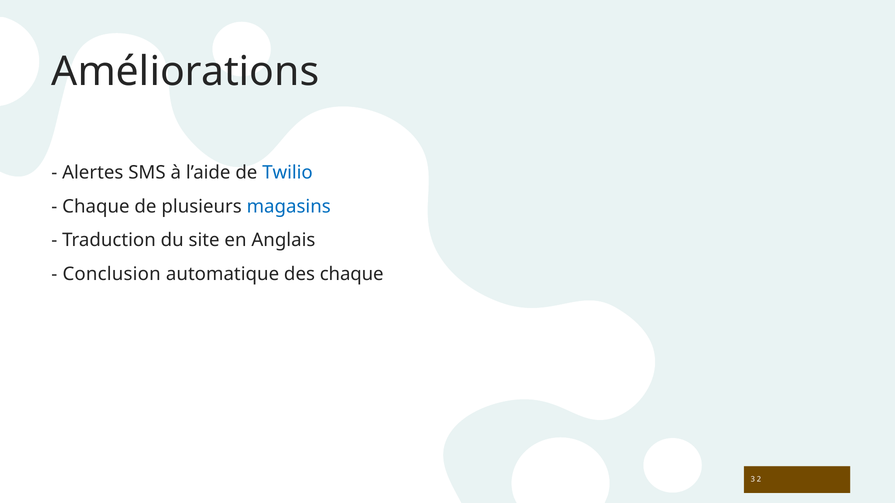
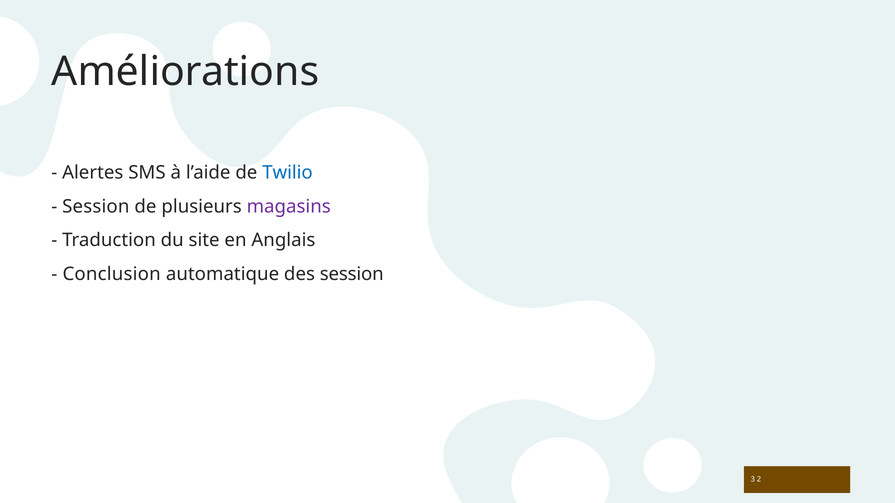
Chaque: Chaque -> Session (96, 207)
magasins colour: blue -> purple (289, 207)
des chaque: chaque -> session (352, 274)
